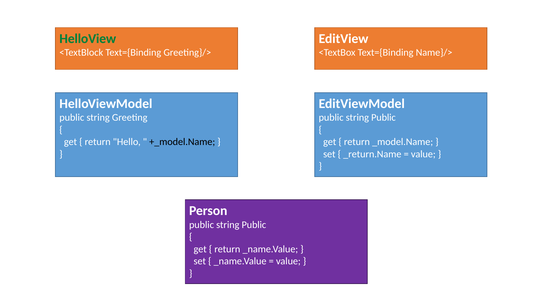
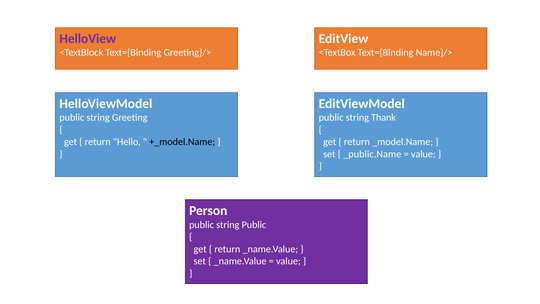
HelloView colour: green -> purple (88, 39)
Public: Public -> Thank (384, 118)
_return.Name: _return.Name -> _public.Name (372, 154)
